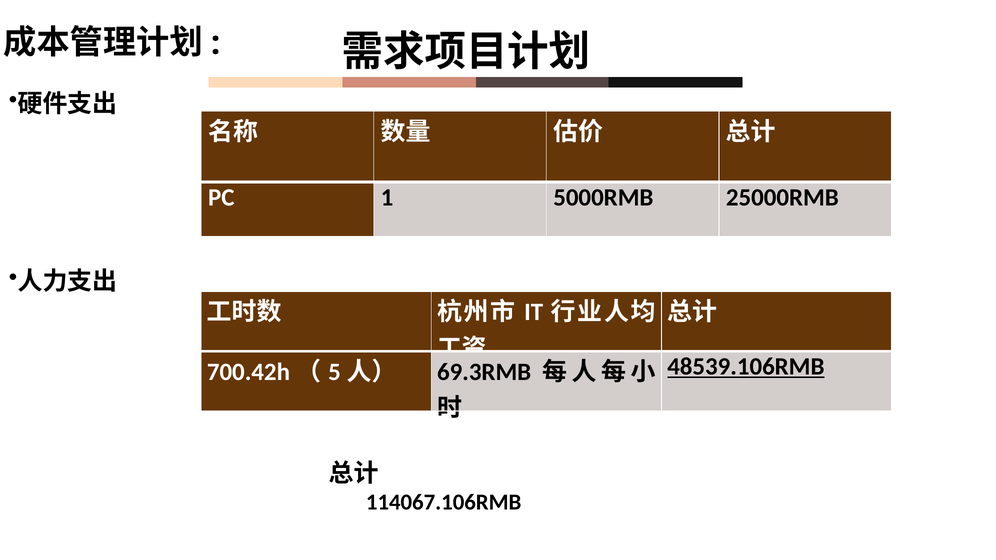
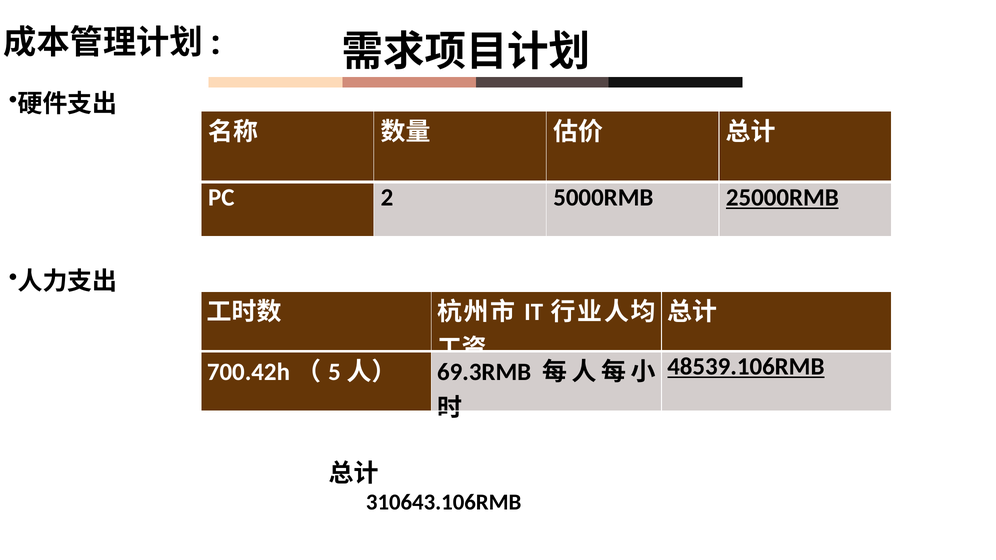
1: 1 -> 2 (387, 197)
25000RMB underline: none -> present (782, 197)
114067.106RMB: 114067.106RMB -> 310643.106RMB (444, 502)
